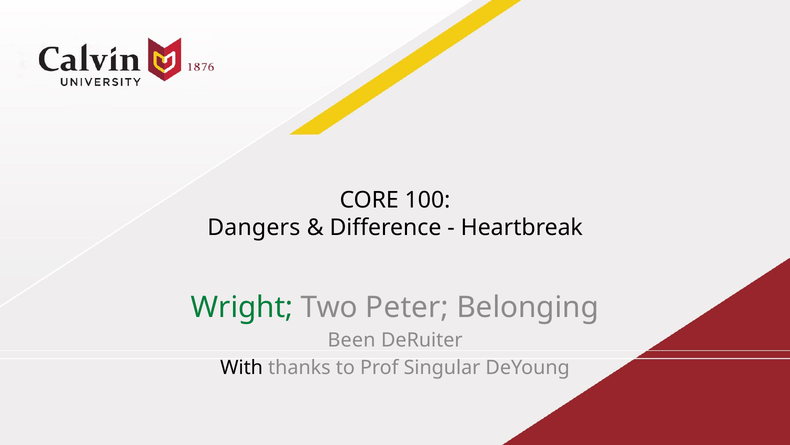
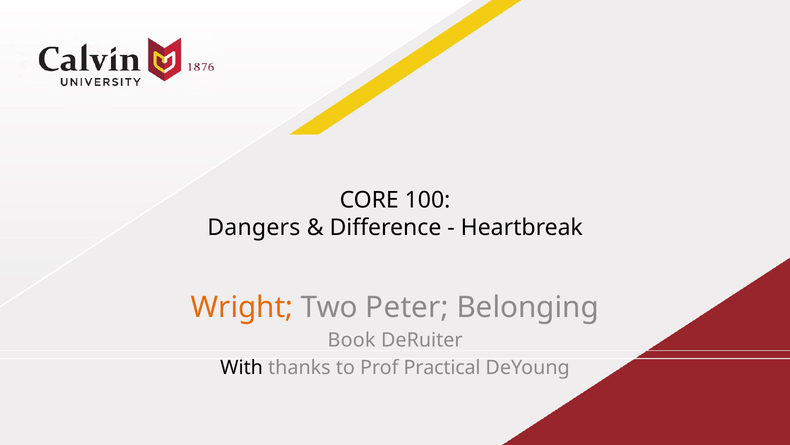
Wright colour: green -> orange (242, 307)
Been: Been -> Book (352, 340)
Singular: Singular -> Practical (442, 367)
